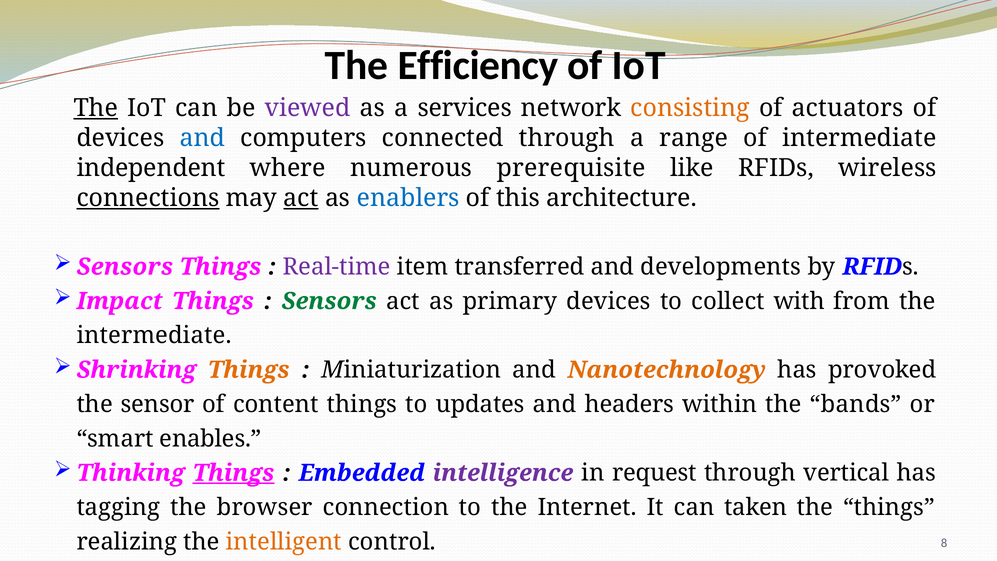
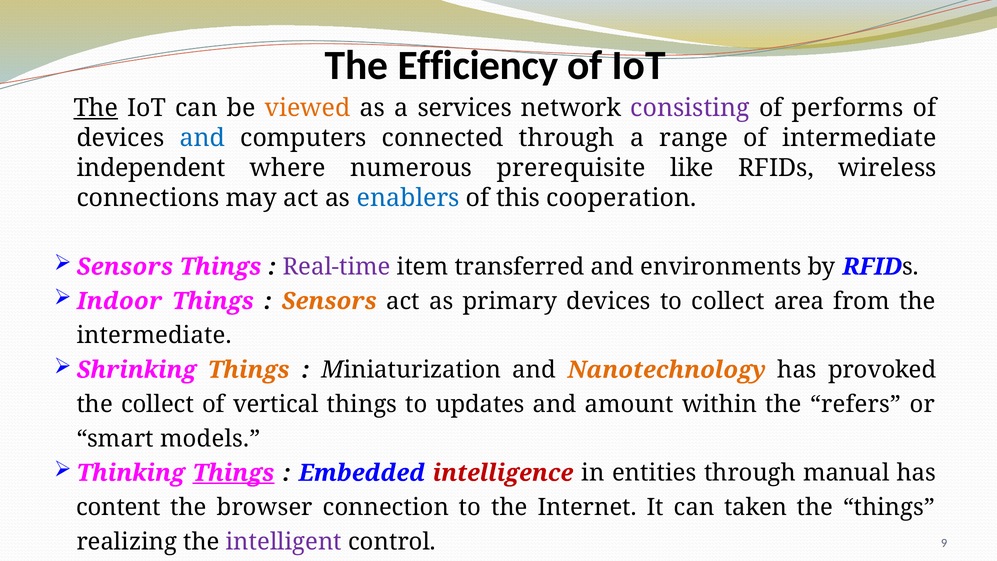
viewed colour: purple -> orange (308, 108)
consisting colour: orange -> purple (690, 108)
actuators: actuators -> performs (848, 108)
connections underline: present -> none (148, 198)
act underline: present -> none (301, 198)
architecture: architecture -> cooperation (621, 198)
developments: developments -> environments (721, 267)
Impact: Impact -> Indoor (119, 301)
Sensors colour: green -> orange (329, 301)
with: with -> area (799, 301)
the sensor: sensor -> collect (158, 404)
content: content -> vertical (276, 404)
headers: headers -> amount (629, 404)
bands: bands -> refers (856, 404)
enables: enables -> models (210, 438)
intelligence colour: purple -> red (503, 473)
request: request -> entities (654, 473)
vertical: vertical -> manual (846, 473)
tagging: tagging -> content (119, 507)
intelligent colour: orange -> purple (284, 542)
8: 8 -> 9 (944, 543)
